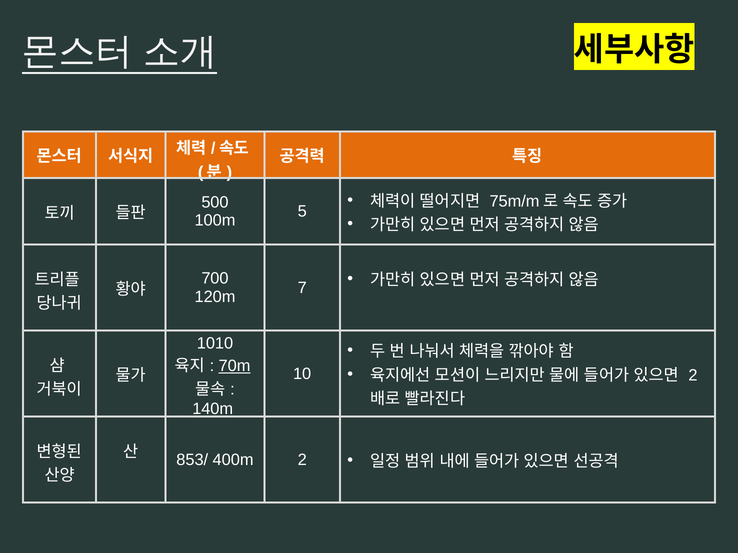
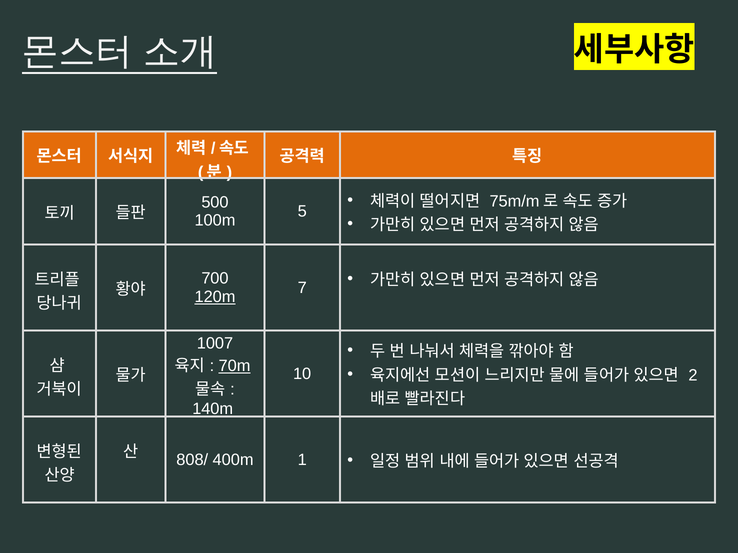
120m underline: none -> present (215, 297)
1010: 1010 -> 1007 (215, 344)
853/: 853/ -> 808/ (192, 460)
400m 2: 2 -> 1 (302, 460)
